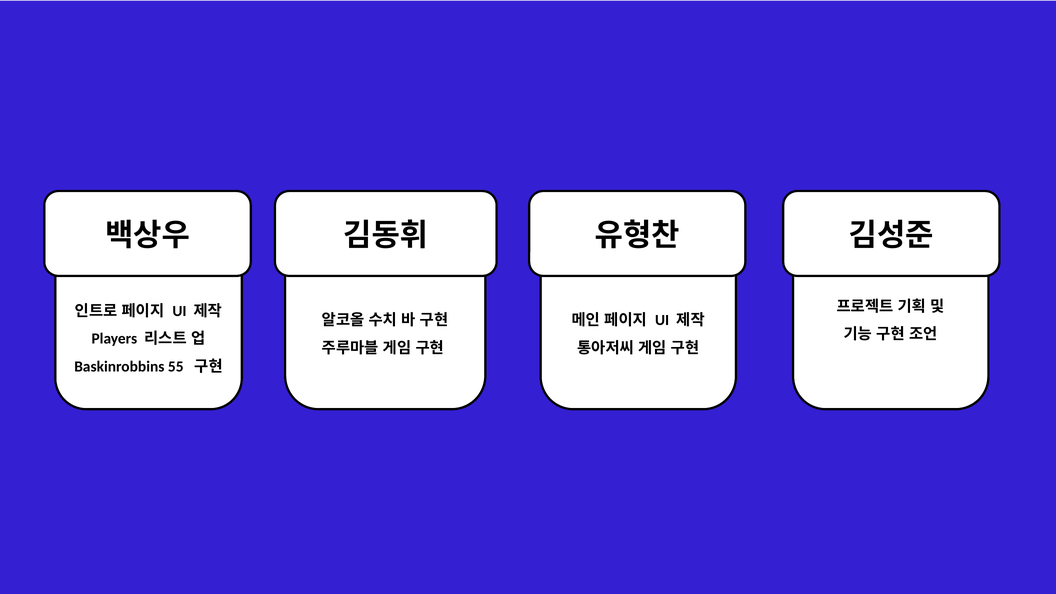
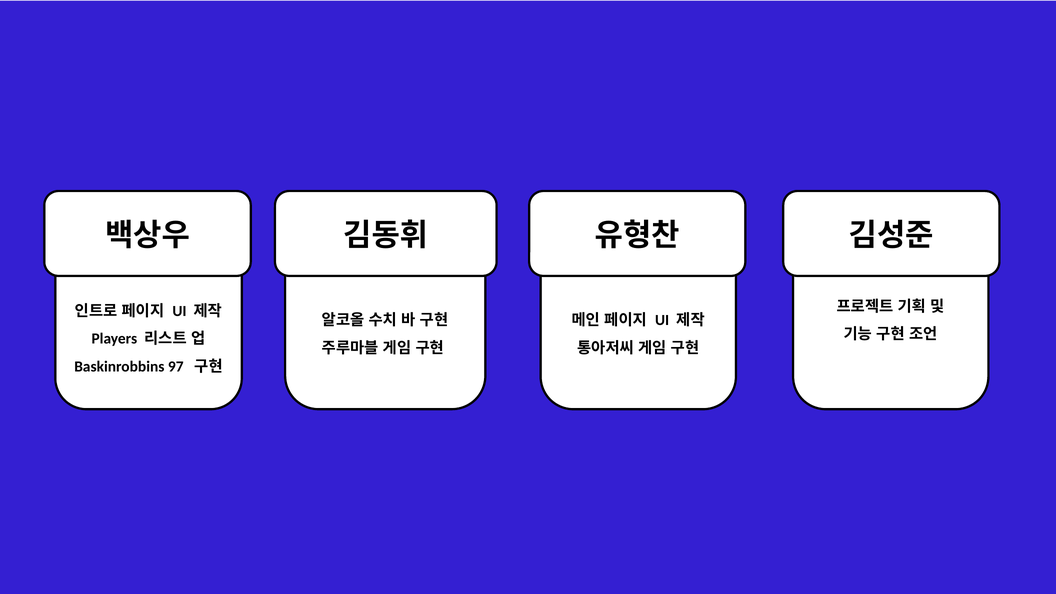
55: 55 -> 97 (176, 367)
